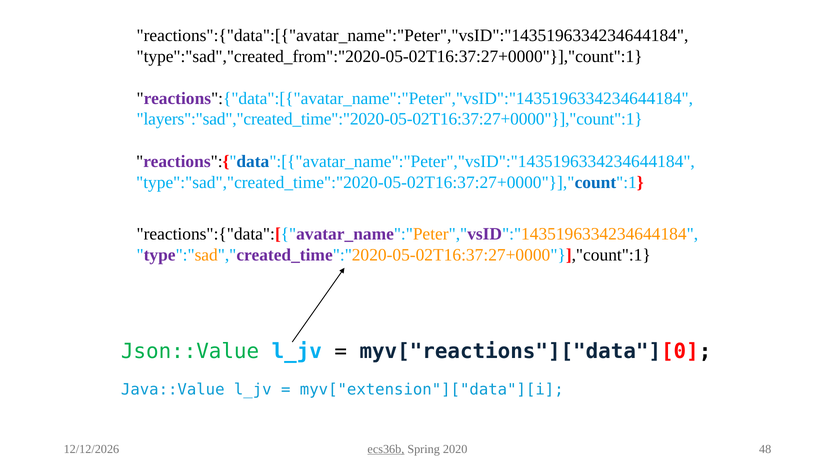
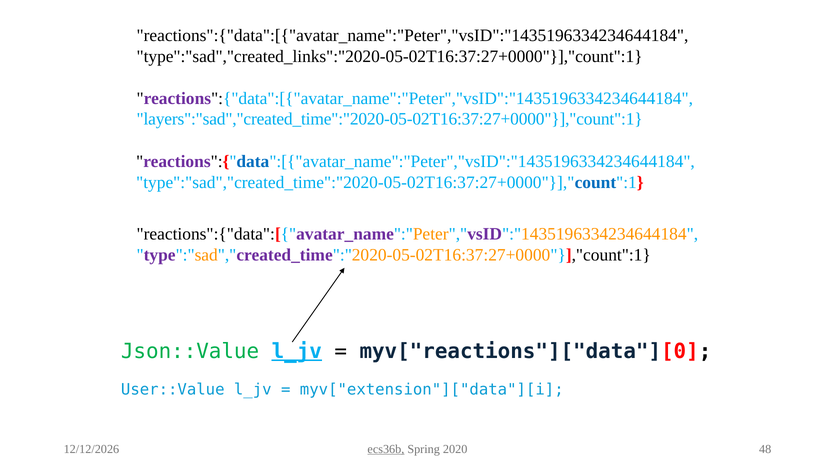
type":"sad","created_from":"2020-05-02T16:37:27+0000"}],"count":1: type":"sad","created_from":"2020-05-02T16:37:27+0000"}],"count":1 -> type":"sad","created_links":"2020-05-02T16:37:27+0000"}],"count":1 (390, 56)
l_jv underline: none -> present (297, 351)
Java::Value: Java::Value -> User::Value (173, 389)
